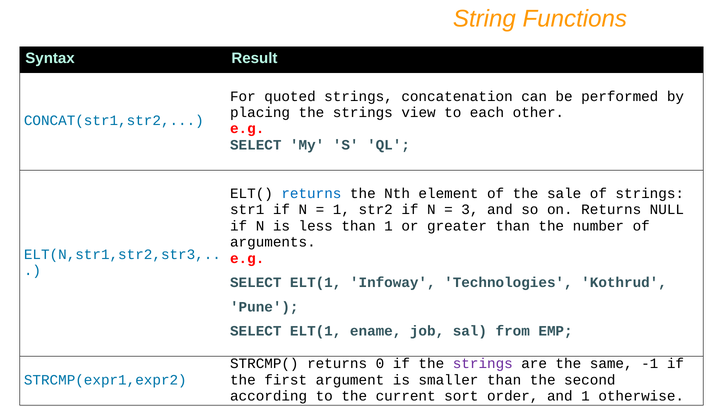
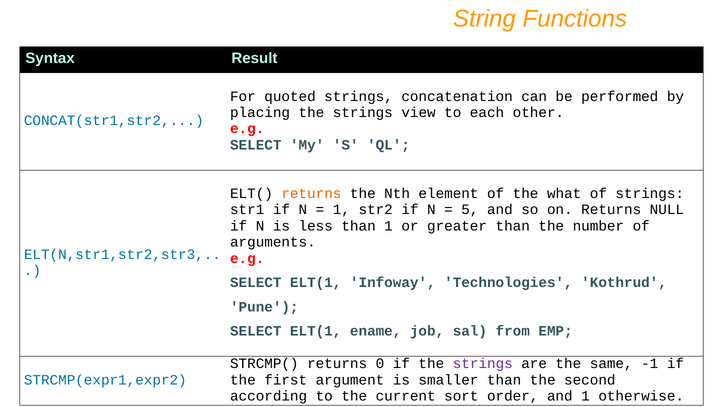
returns colour: blue -> orange (311, 193)
sale: sale -> what (564, 193)
3: 3 -> 5 (470, 210)
